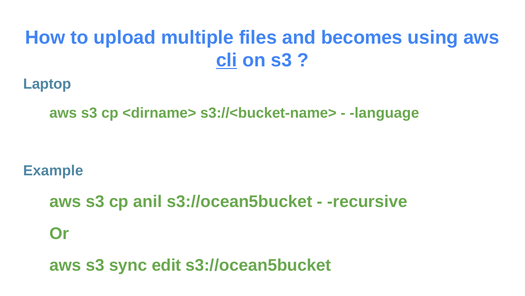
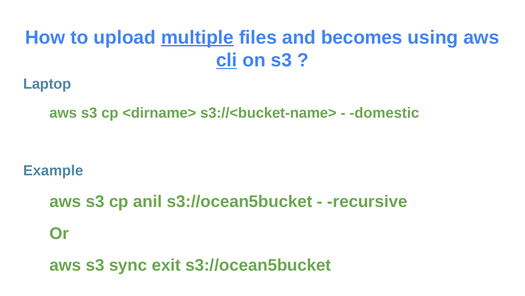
multiple underline: none -> present (197, 37)
language: language -> domestic (384, 113)
edit: edit -> exit (166, 265)
